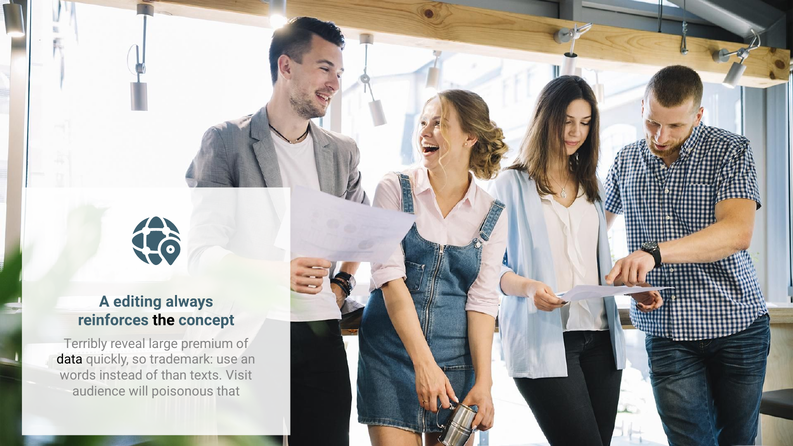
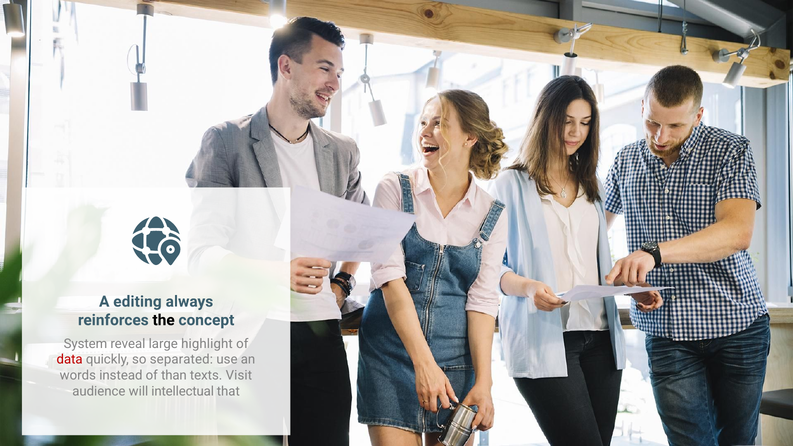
Terribly: Terribly -> System (85, 344)
premium: premium -> highlight (207, 344)
data colour: black -> red (70, 360)
trademark: trademark -> separated (181, 360)
poisonous: poisonous -> intellectual (183, 391)
